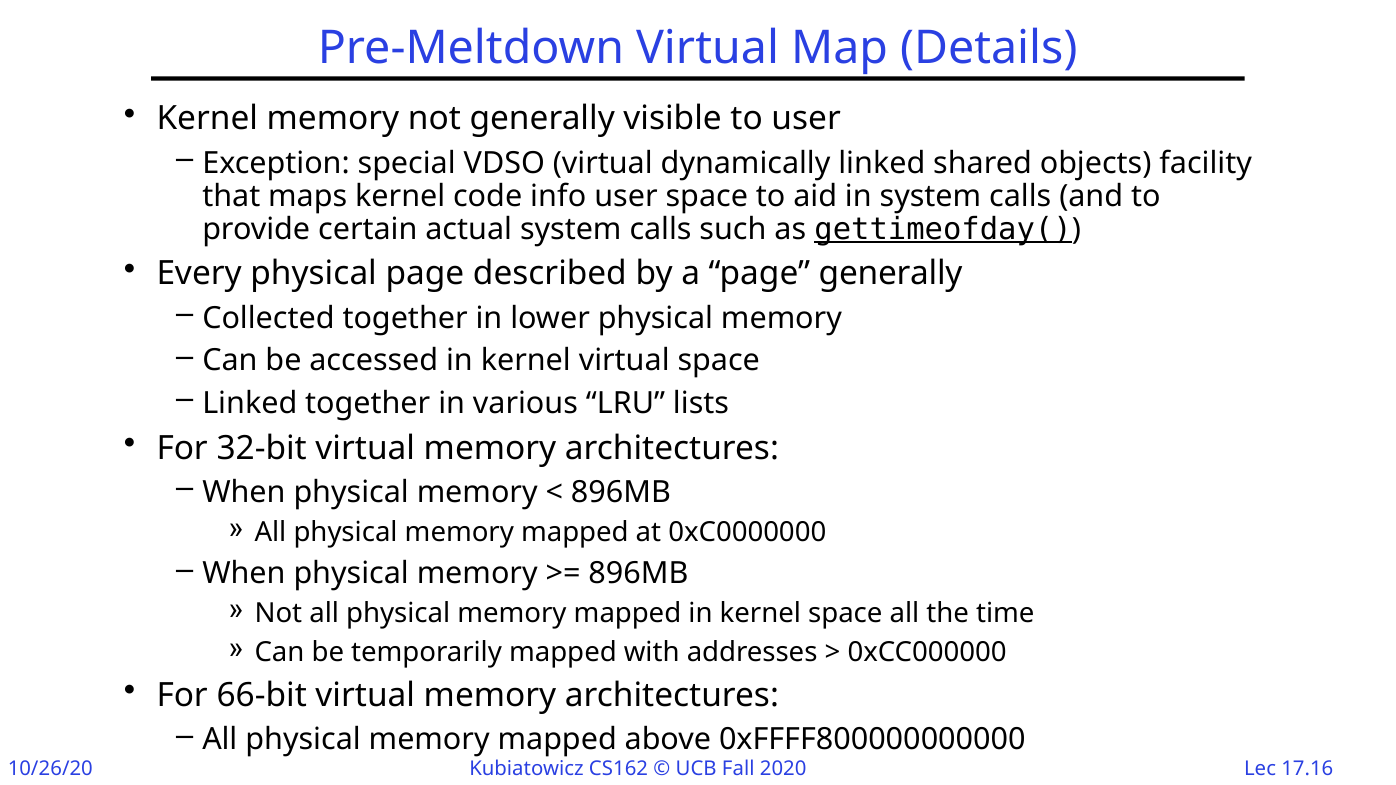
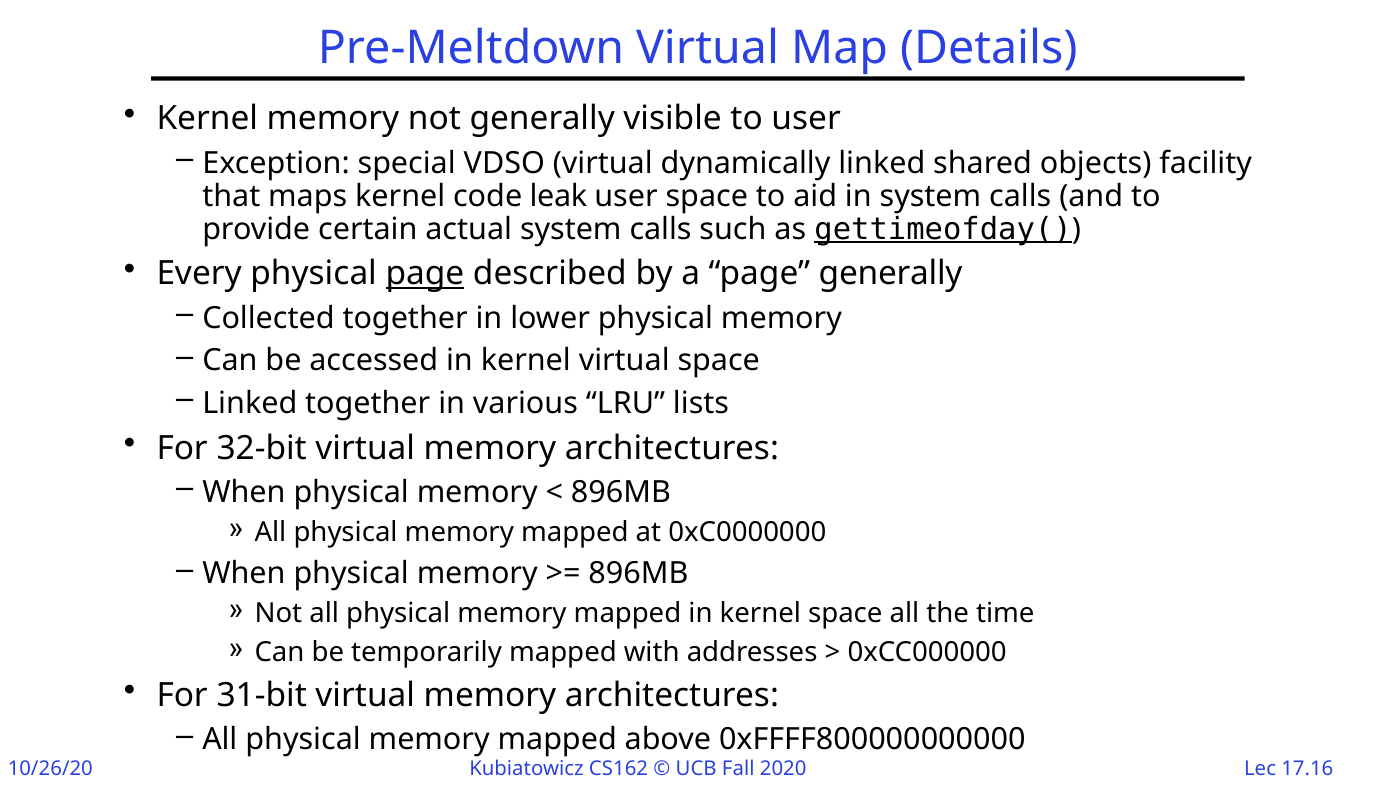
info: info -> leak (558, 196)
page underline: none -> present (425, 274)
66-bit: 66-bit -> 31-bit (262, 696)
